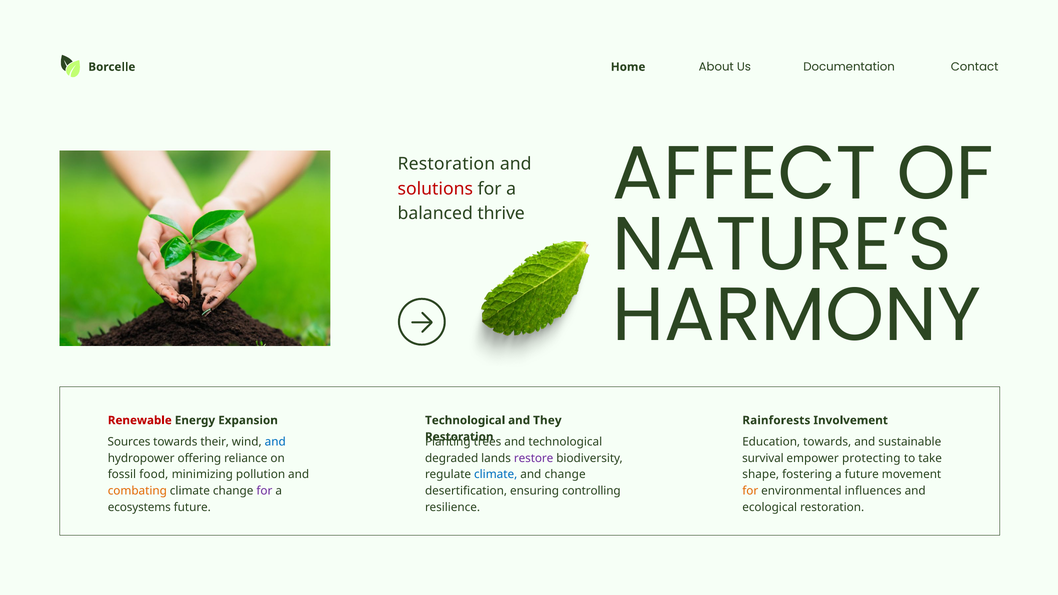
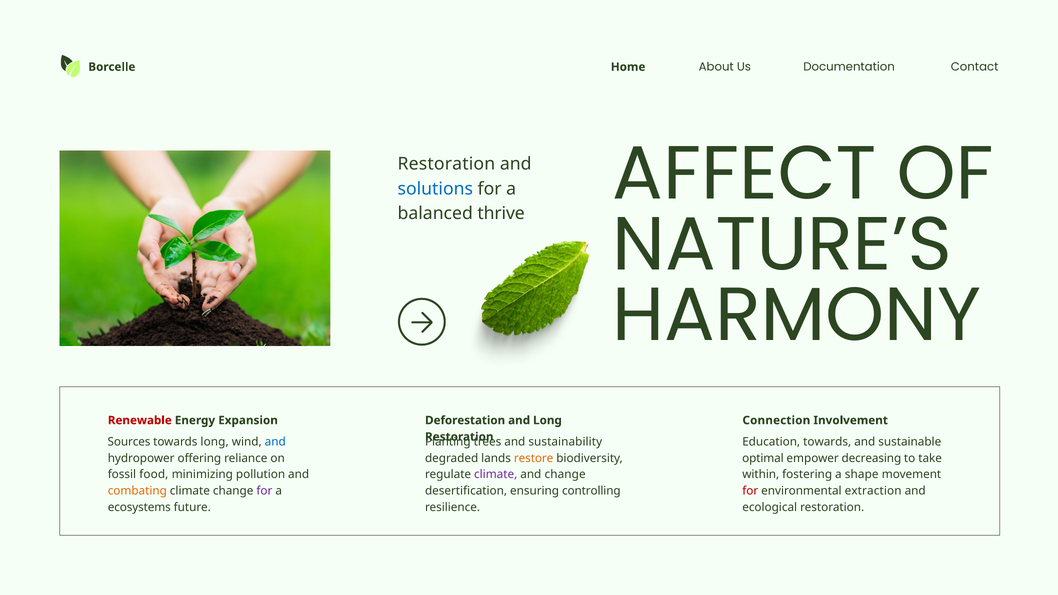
solutions colour: red -> blue (435, 189)
Expansion Technological: Technological -> Deforestation (465, 420)
and They: They -> Long (547, 420)
Rainforests: Rainforests -> Connection (776, 420)
towards their: their -> long (215, 442)
and technological: technological -> sustainability (565, 442)
restore colour: purple -> orange (534, 458)
survival: survival -> optimal (763, 458)
protecting: protecting -> decreasing (871, 458)
climate colour: blue -> purple (496, 475)
shape: shape -> within (761, 475)
a future: future -> shape (862, 475)
for colour: orange -> red (750, 491)
influences: influences -> extraction (873, 491)
